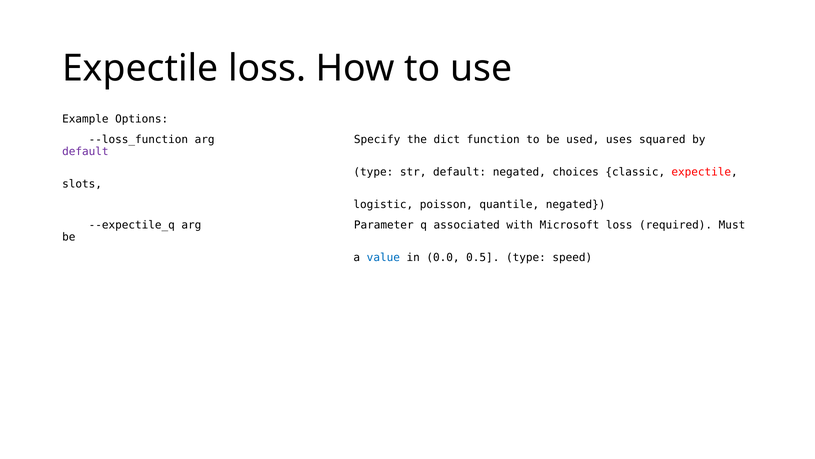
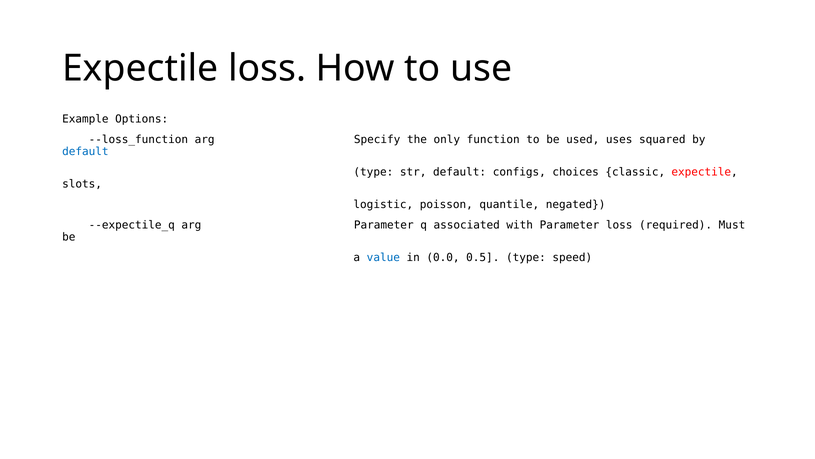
dict: dict -> only (447, 140)
default colour: purple -> blue (85, 152)
default negated: negated -> configs (519, 172)
with Microsoft: Microsoft -> Parameter (569, 225)
